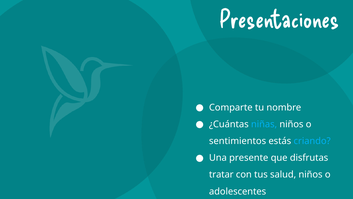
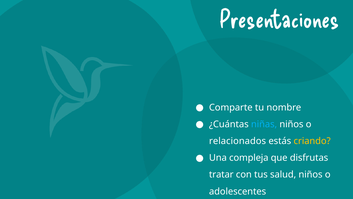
sentimientos: sentimientos -> relacionados (238, 141)
criando colour: light blue -> yellow (312, 141)
presente: presente -> compleja (249, 158)
